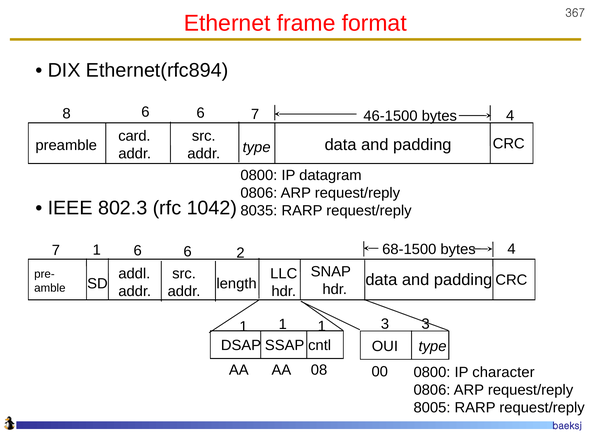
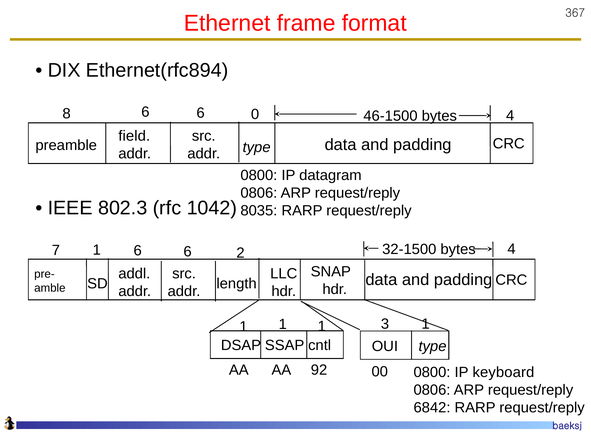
6 7: 7 -> 0 (255, 114)
card: card -> field (134, 136)
68-1500: 68-1500 -> 32-1500 (409, 249)
3 3: 3 -> 1 (426, 324)
08: 08 -> 92 (319, 370)
character: character -> keyboard (503, 372)
8005: 8005 -> 6842 (432, 408)
